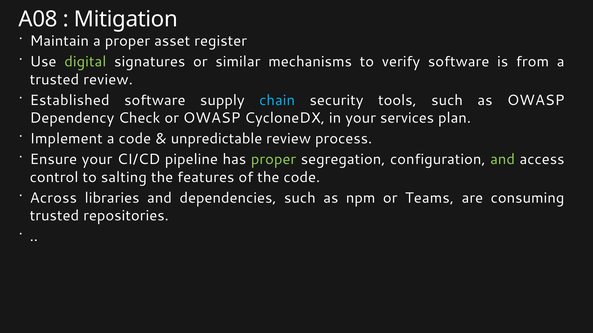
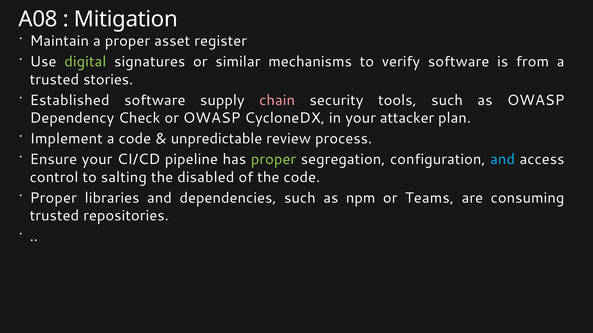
trusted review: review -> stories (108, 80)
chain colour: light blue -> pink (277, 100)
services: services -> attacker (407, 118)
and colour: light green -> light blue (503, 160)
features: features -> disabled (206, 177)
Across: Across -> Proper (53, 198)
